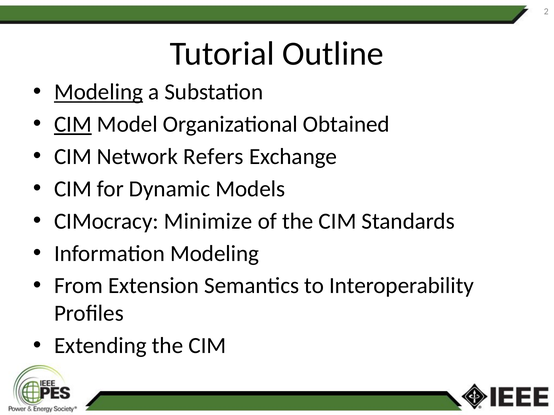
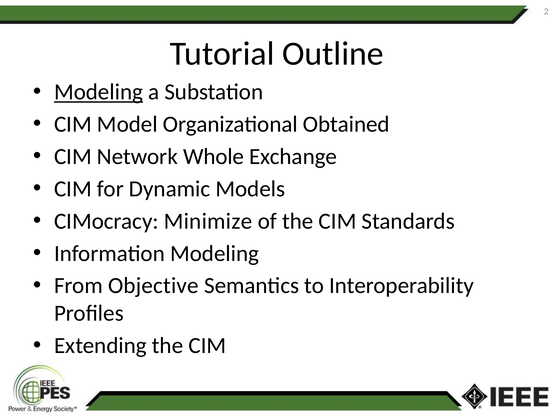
CIM underline: present -> none (73, 124)
Refers: Refers -> Whole (214, 157)
Extension: Extension -> Objective (153, 286)
